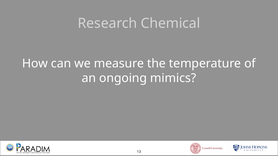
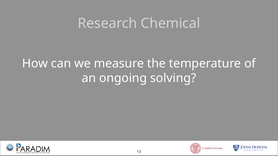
mimics: mimics -> solving (173, 78)
